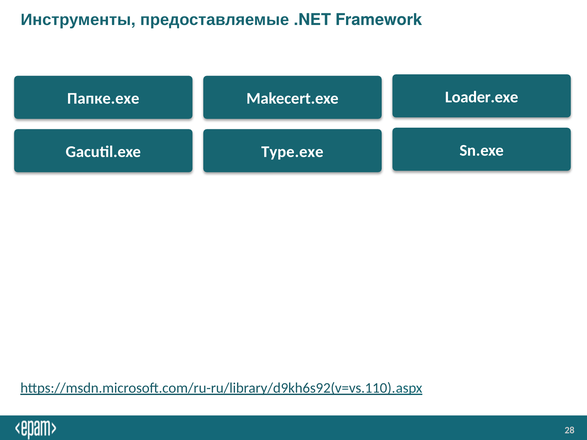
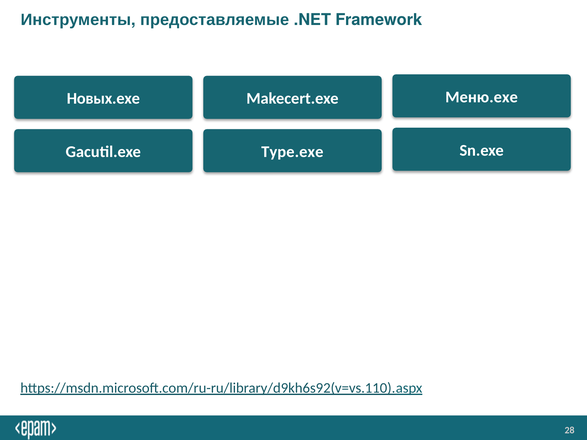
Loader.exe: Loader.exe -> Меню.exe (482, 97)
Папке.exe: Папке.exe -> Новых.exe (103, 98)
